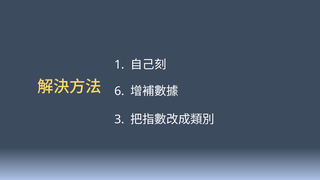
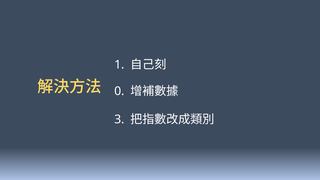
6: 6 -> 0 (119, 91)
